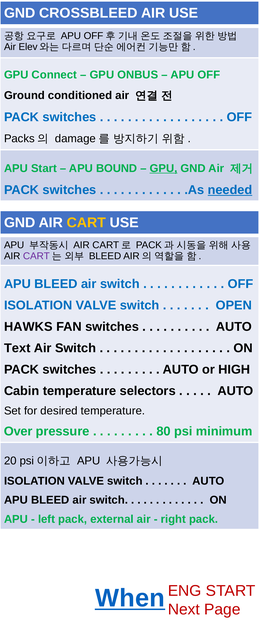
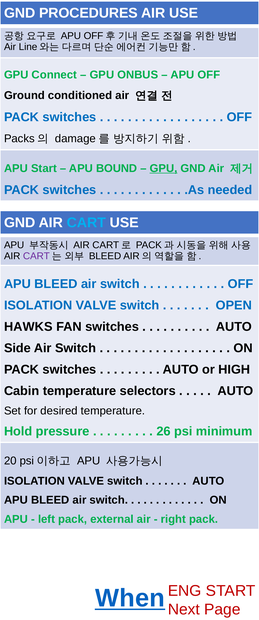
CROSSBLEED: CROSSBLEED -> PROCEDURES (88, 13)
Elev: Elev -> Line (28, 47)
needed underline: present -> none (230, 190)
CART colour: yellow -> light blue (86, 223)
Text: Text -> Side (17, 348)
Over: Over -> Hold (18, 431)
80: 80 -> 26 (163, 431)
